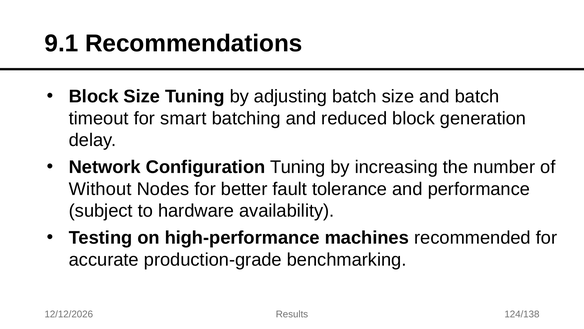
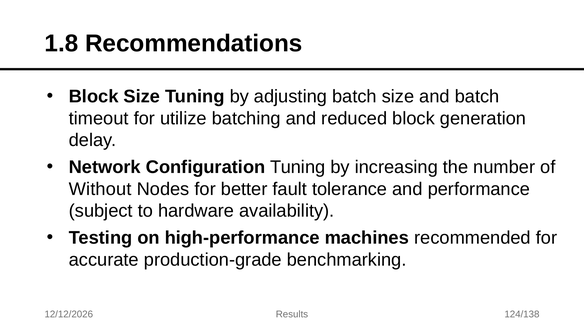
9.1: 9.1 -> 1.8 (61, 43)
smart: smart -> utilize (183, 118)
